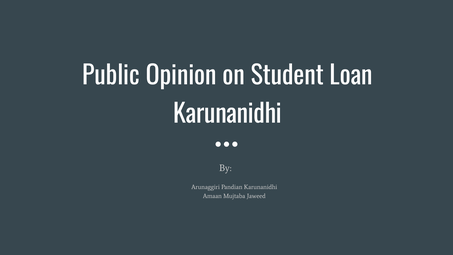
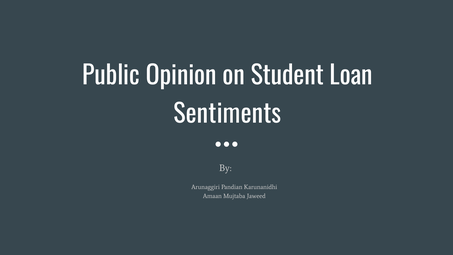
Karunanidhi: Karunanidhi -> Sentiments (227, 114)
